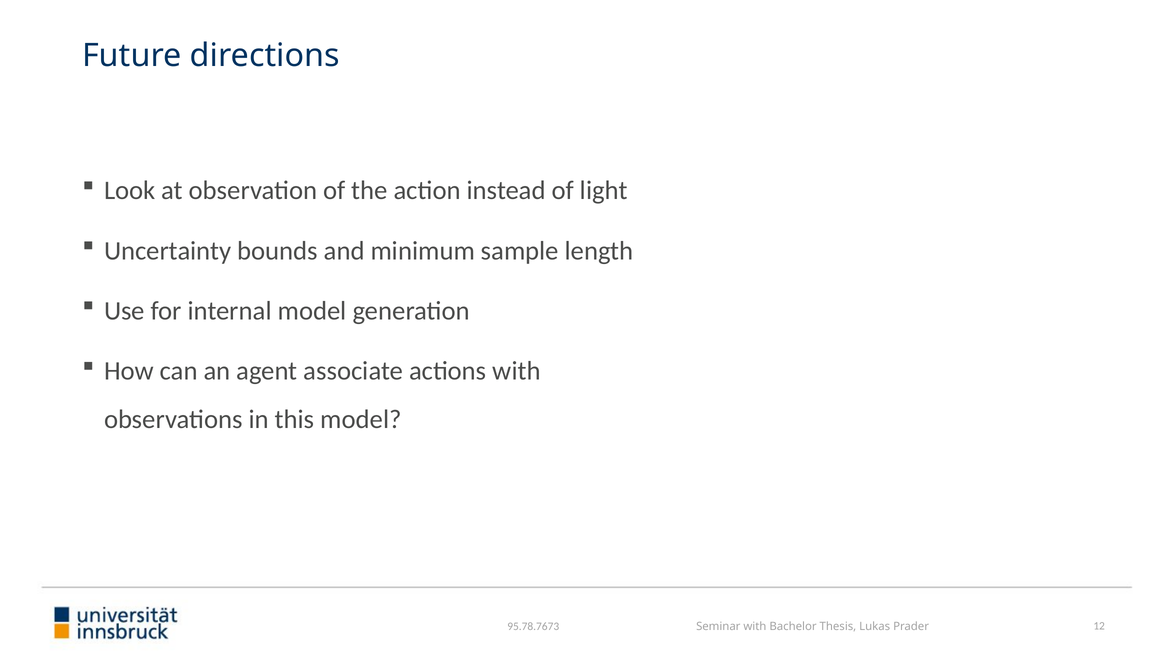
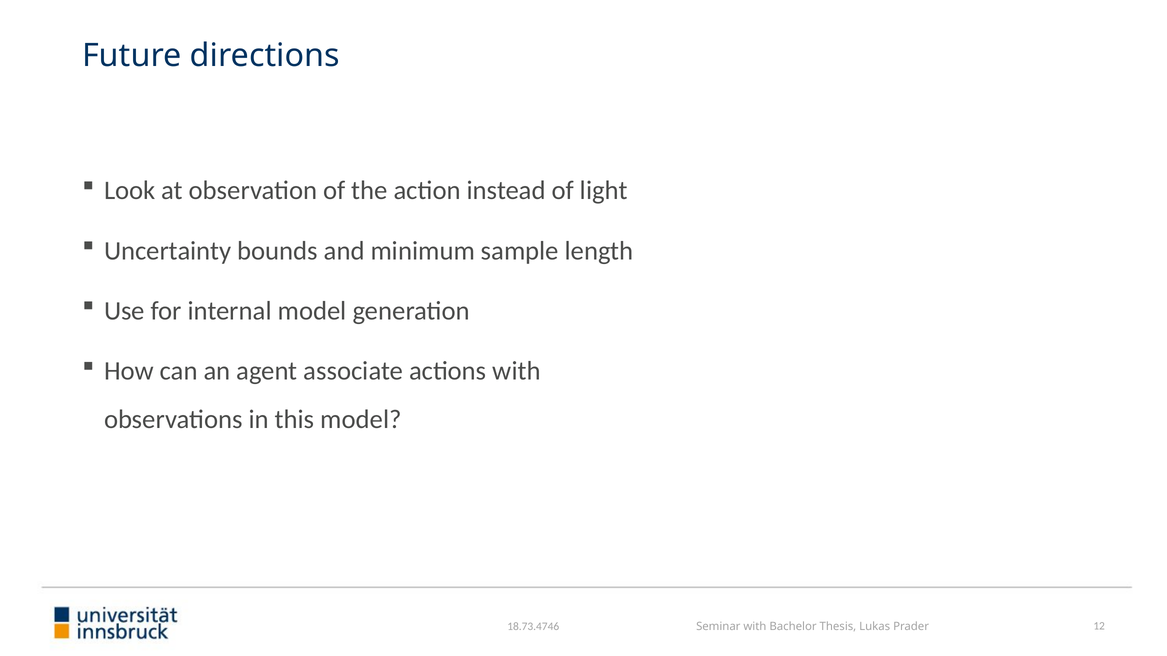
95.78.7673: 95.78.7673 -> 18.73.4746 (533, 627)
